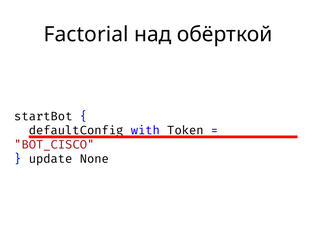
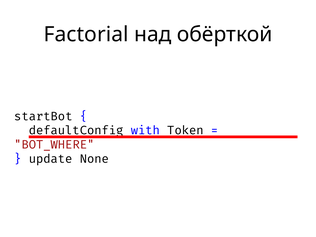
BOT_CISCO: BOT_CISCO -> BOT_WHERE (54, 145)
